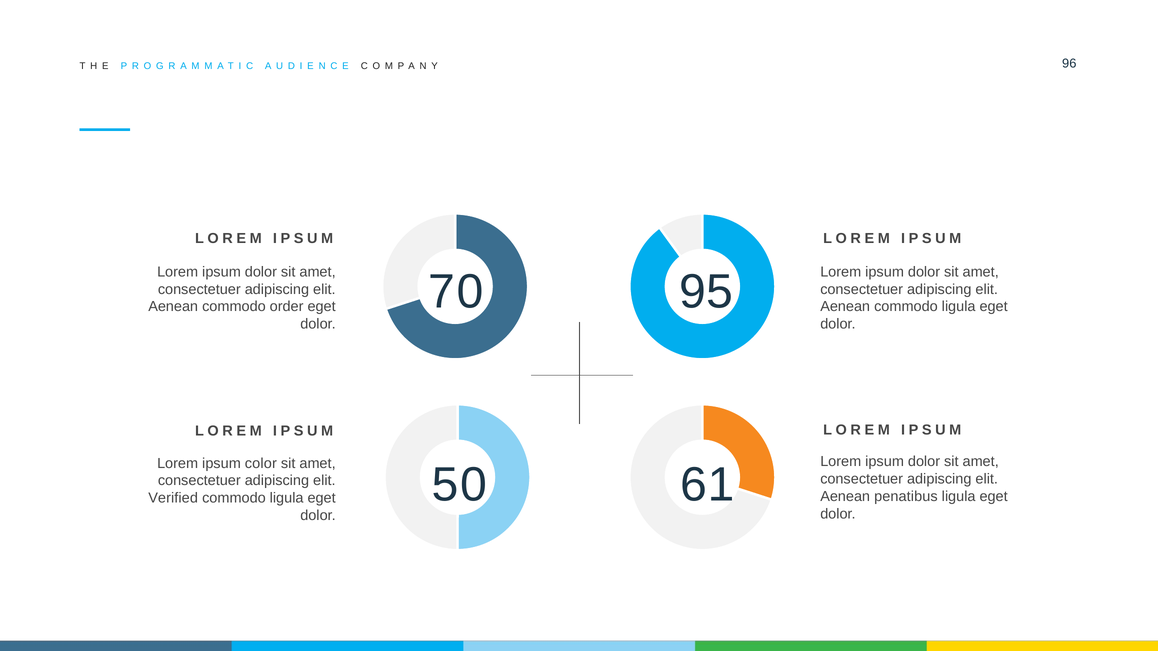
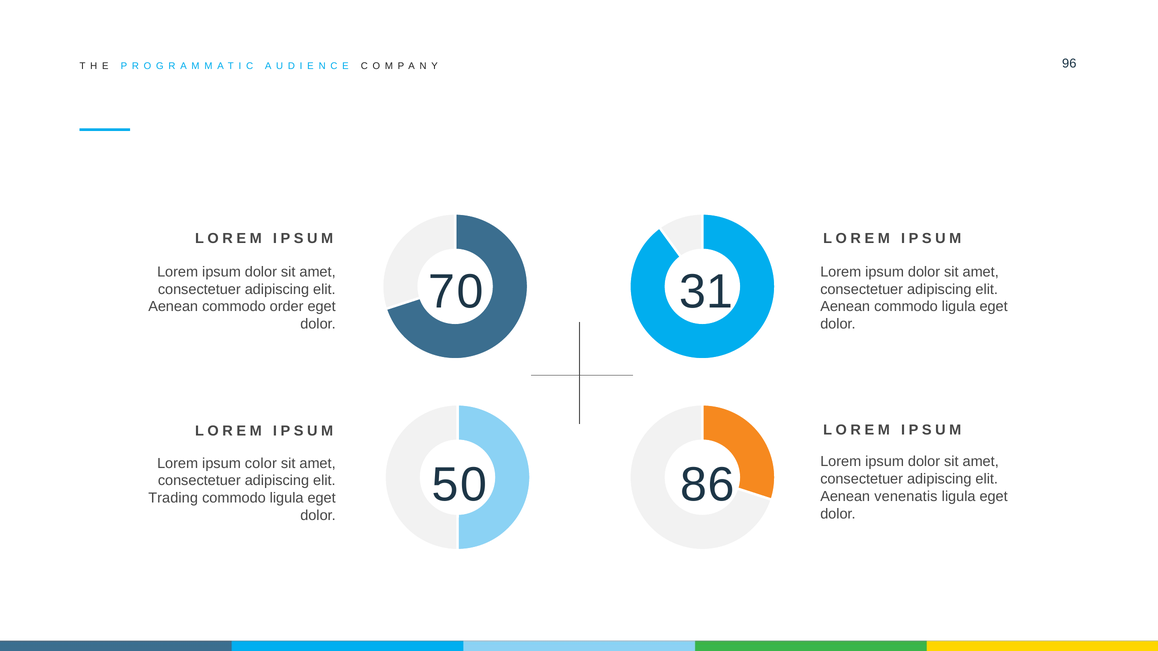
95: 95 -> 31 (706, 292)
61: 61 -> 86 (707, 485)
penatibus: penatibus -> venenatis (906, 497)
Verified: Verified -> Trading (173, 498)
